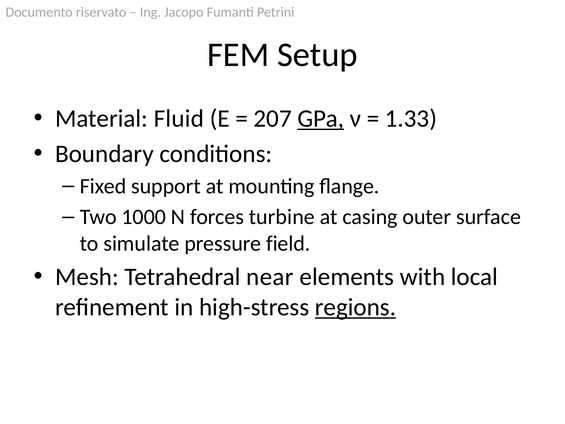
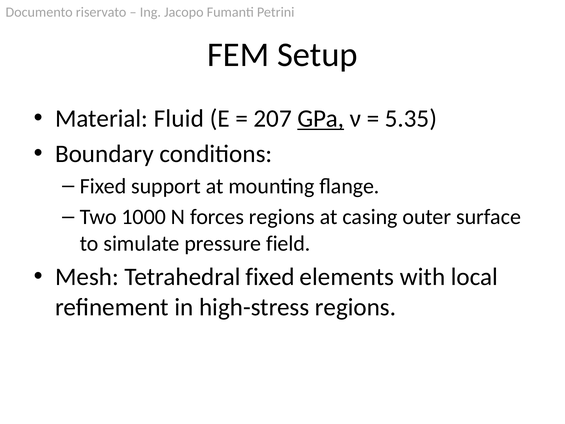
1.33: 1.33 -> 5.35 (411, 119)
forces turbine: turbine -> regions (282, 217)
Tetrahedral near: near -> fixed (270, 277)
regions underline: present -> none (355, 307)
